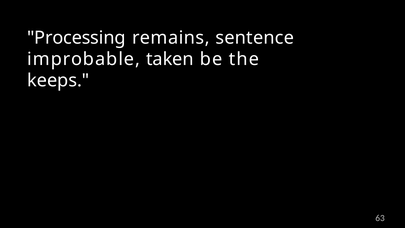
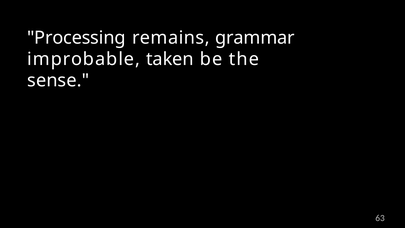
sentence: sentence -> grammar (255, 38)
keeps: keeps -> sense (58, 80)
